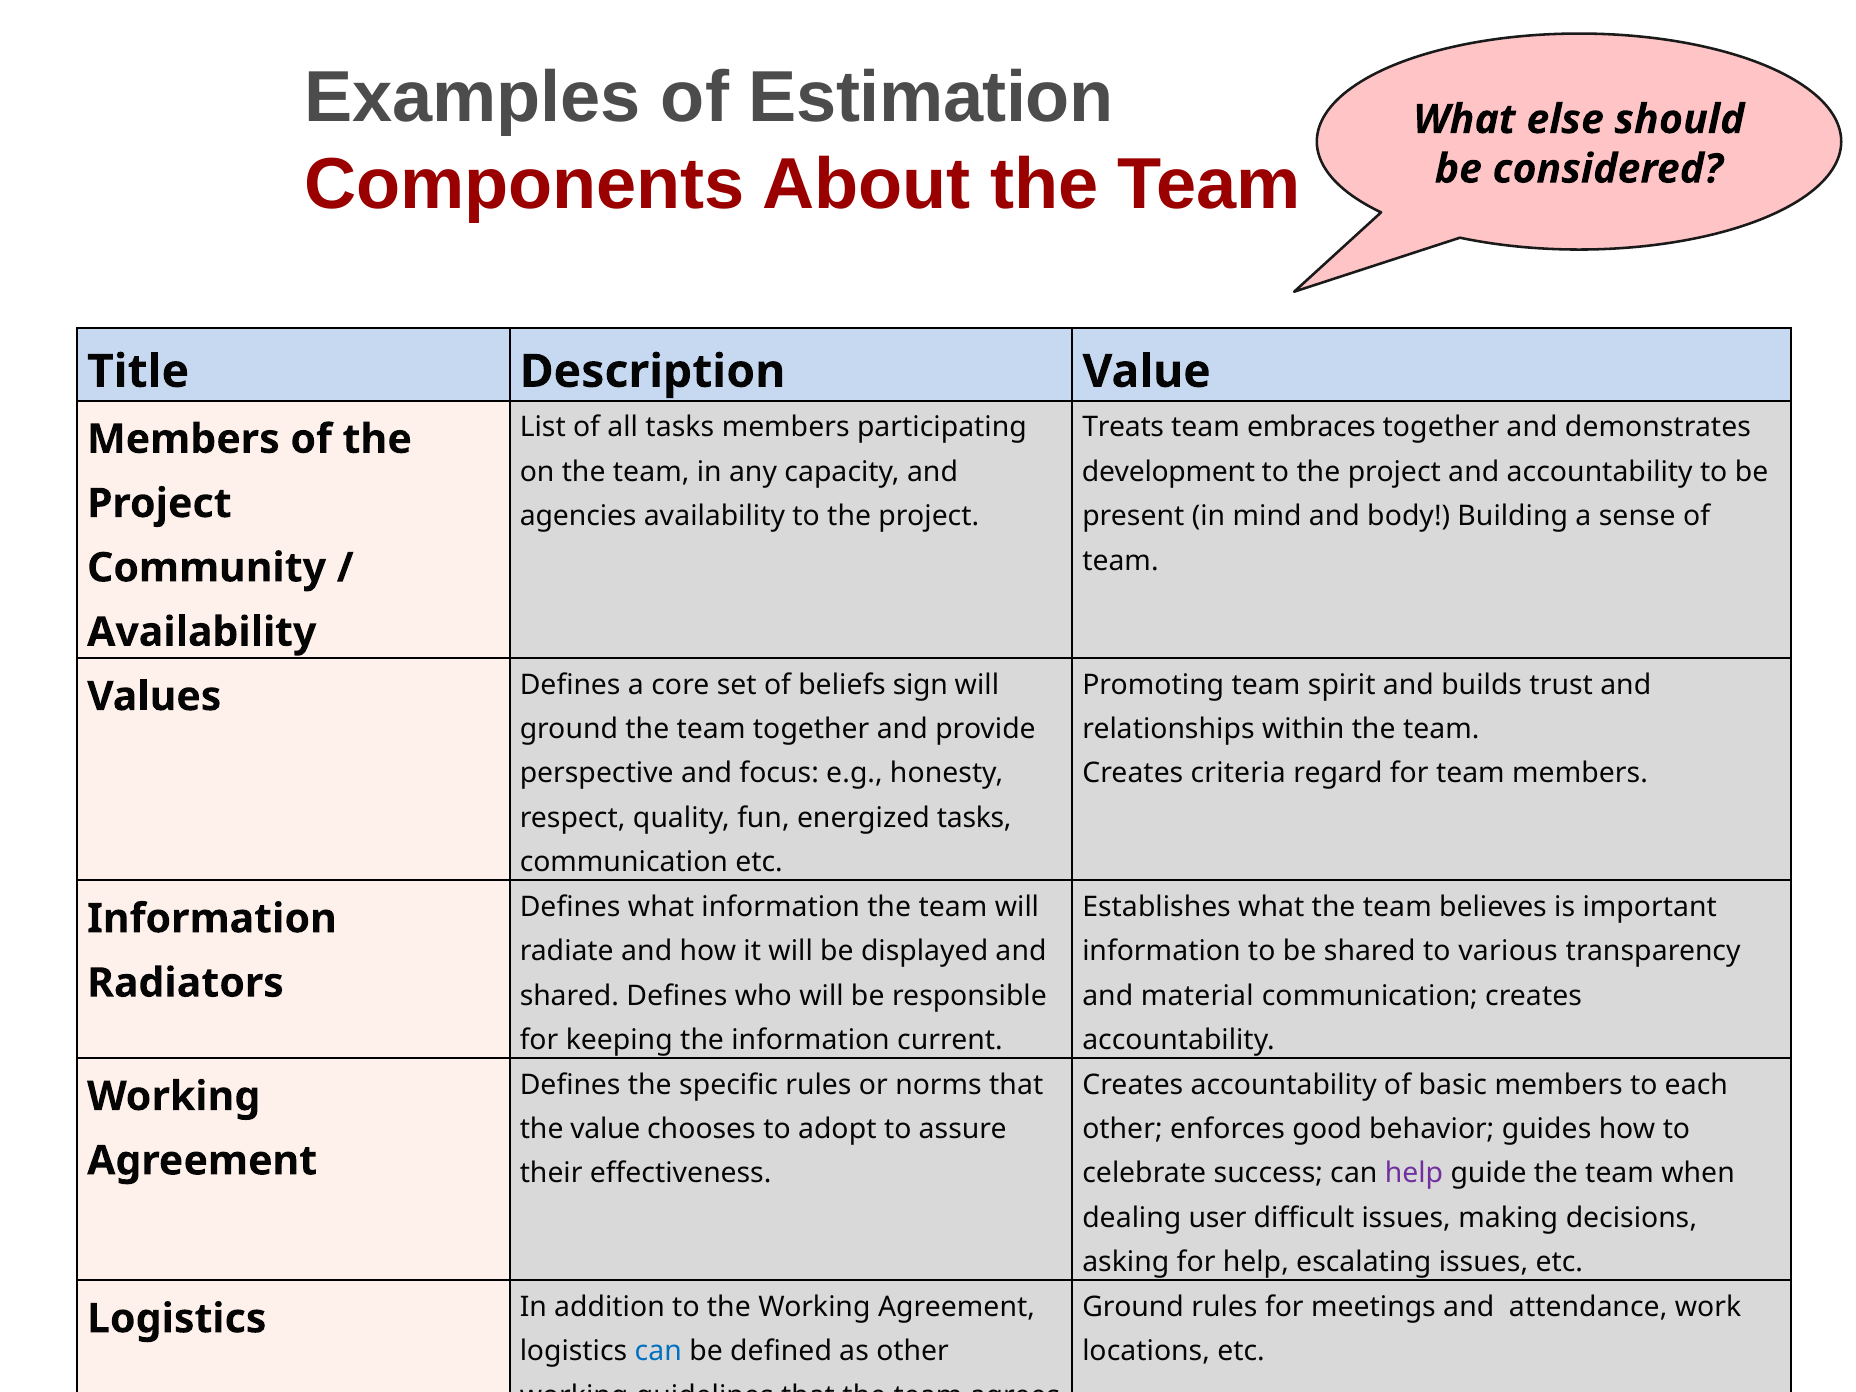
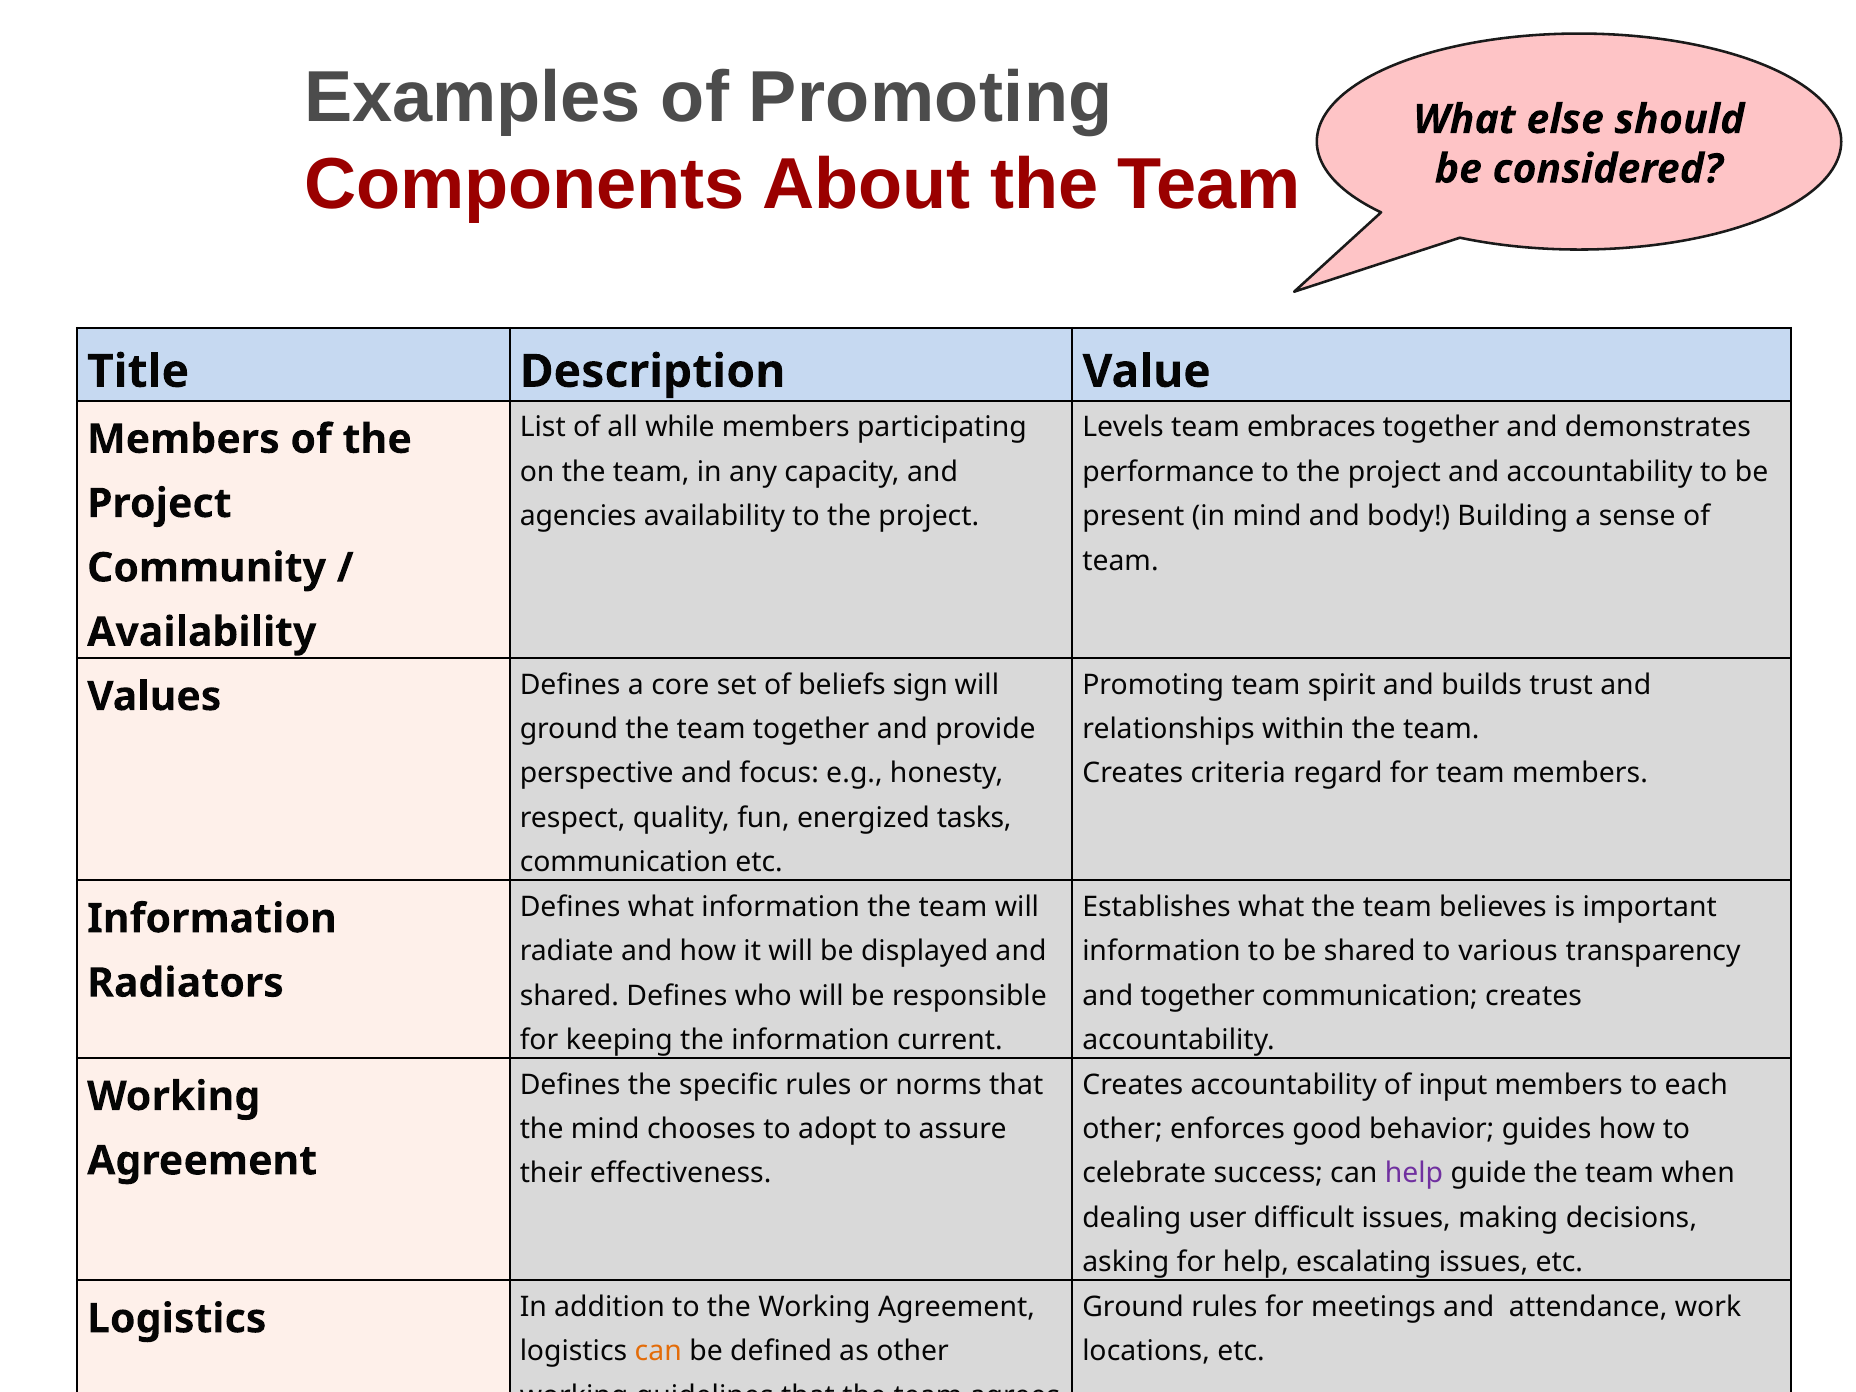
of Estimation: Estimation -> Promoting (931, 98)
all tasks: tasks -> while (680, 427)
Treats: Treats -> Levels (1123, 427)
development: development -> performance (1168, 472)
and material: material -> together (1198, 996)
basic: basic -> input (1453, 1085)
the value: value -> mind (605, 1129)
can colour: blue -> orange (658, 1351)
